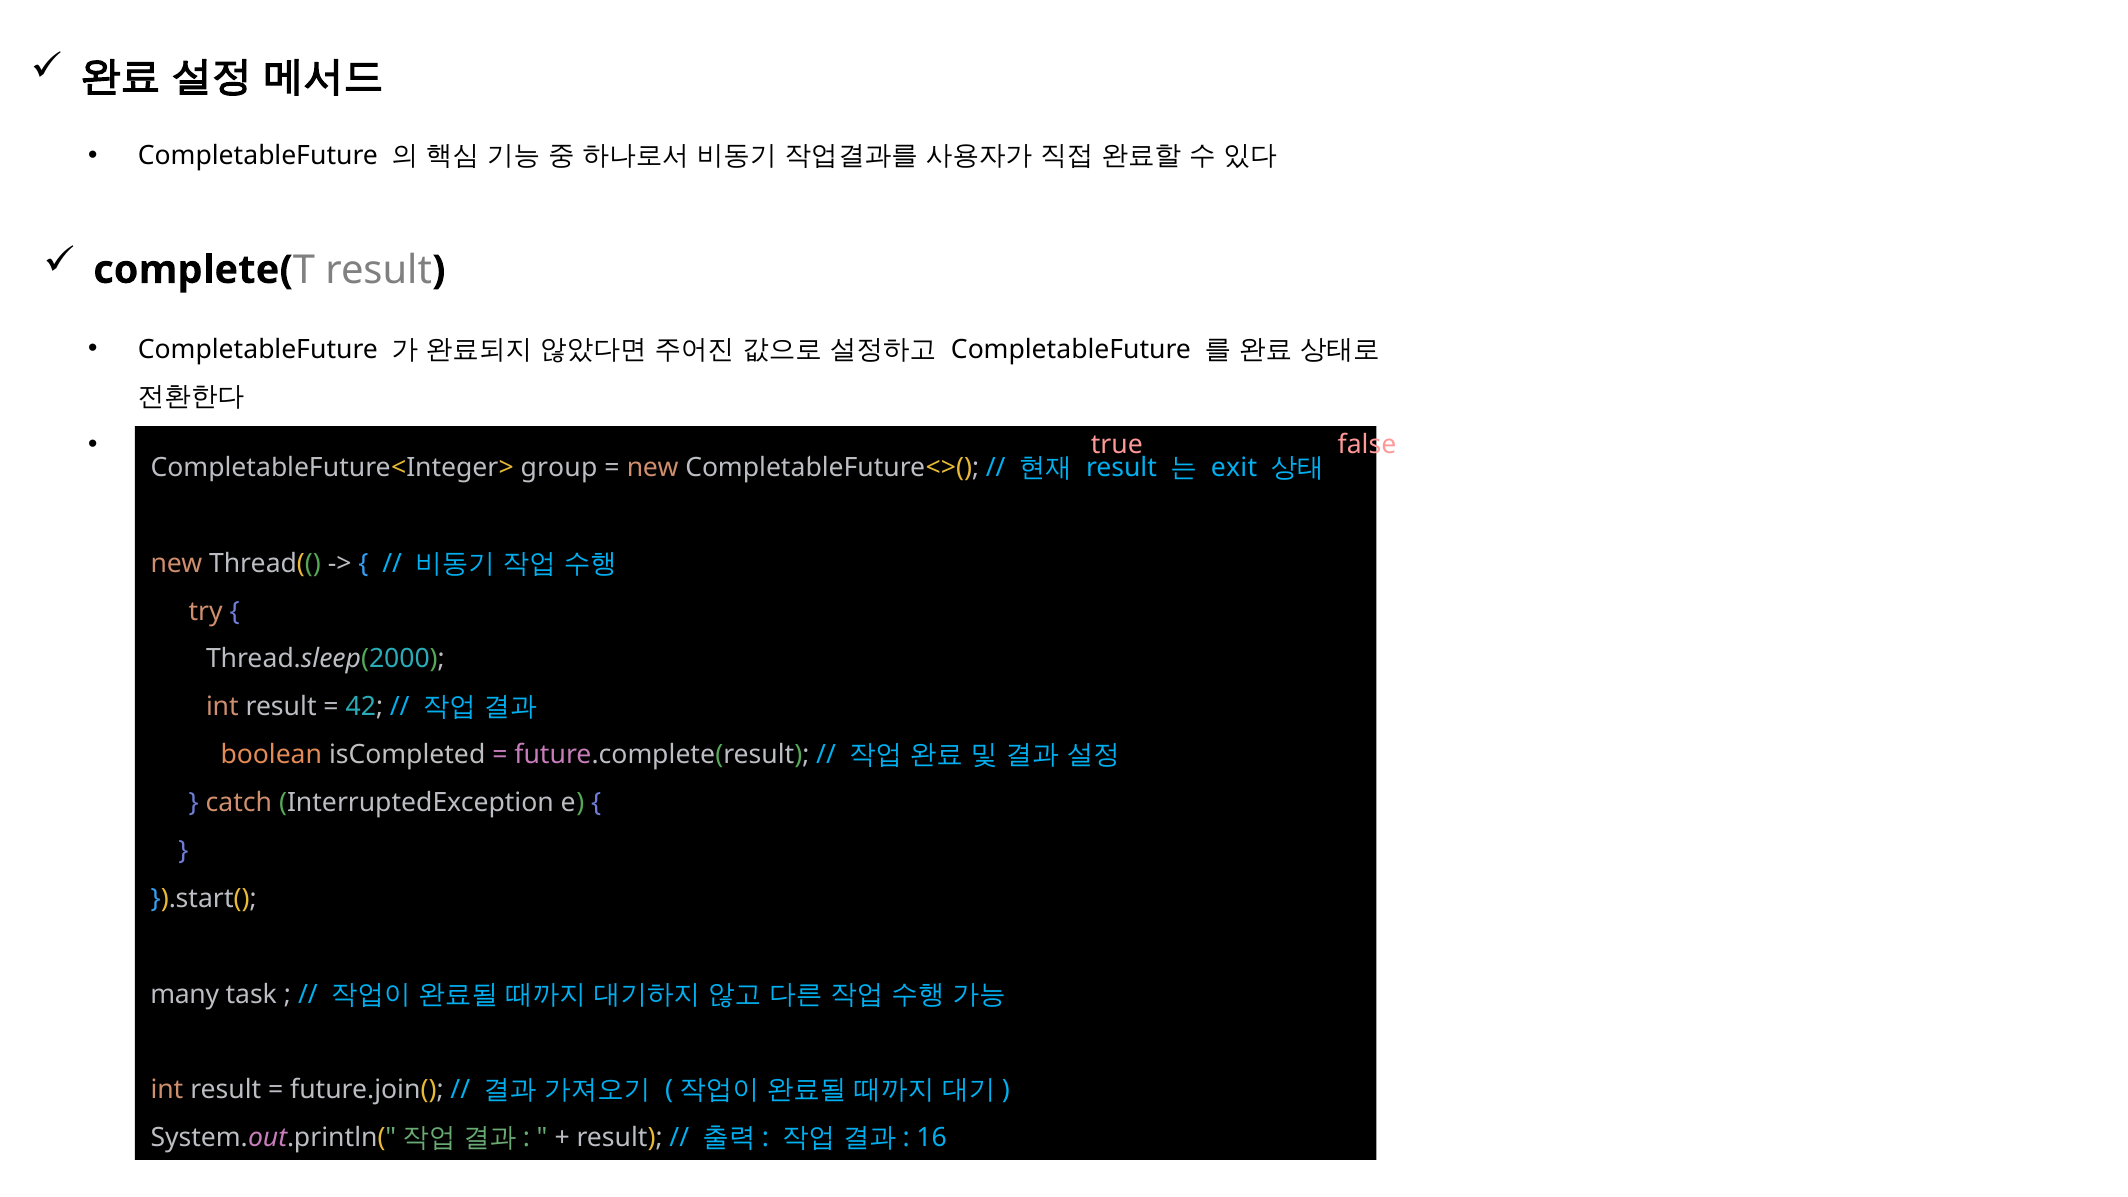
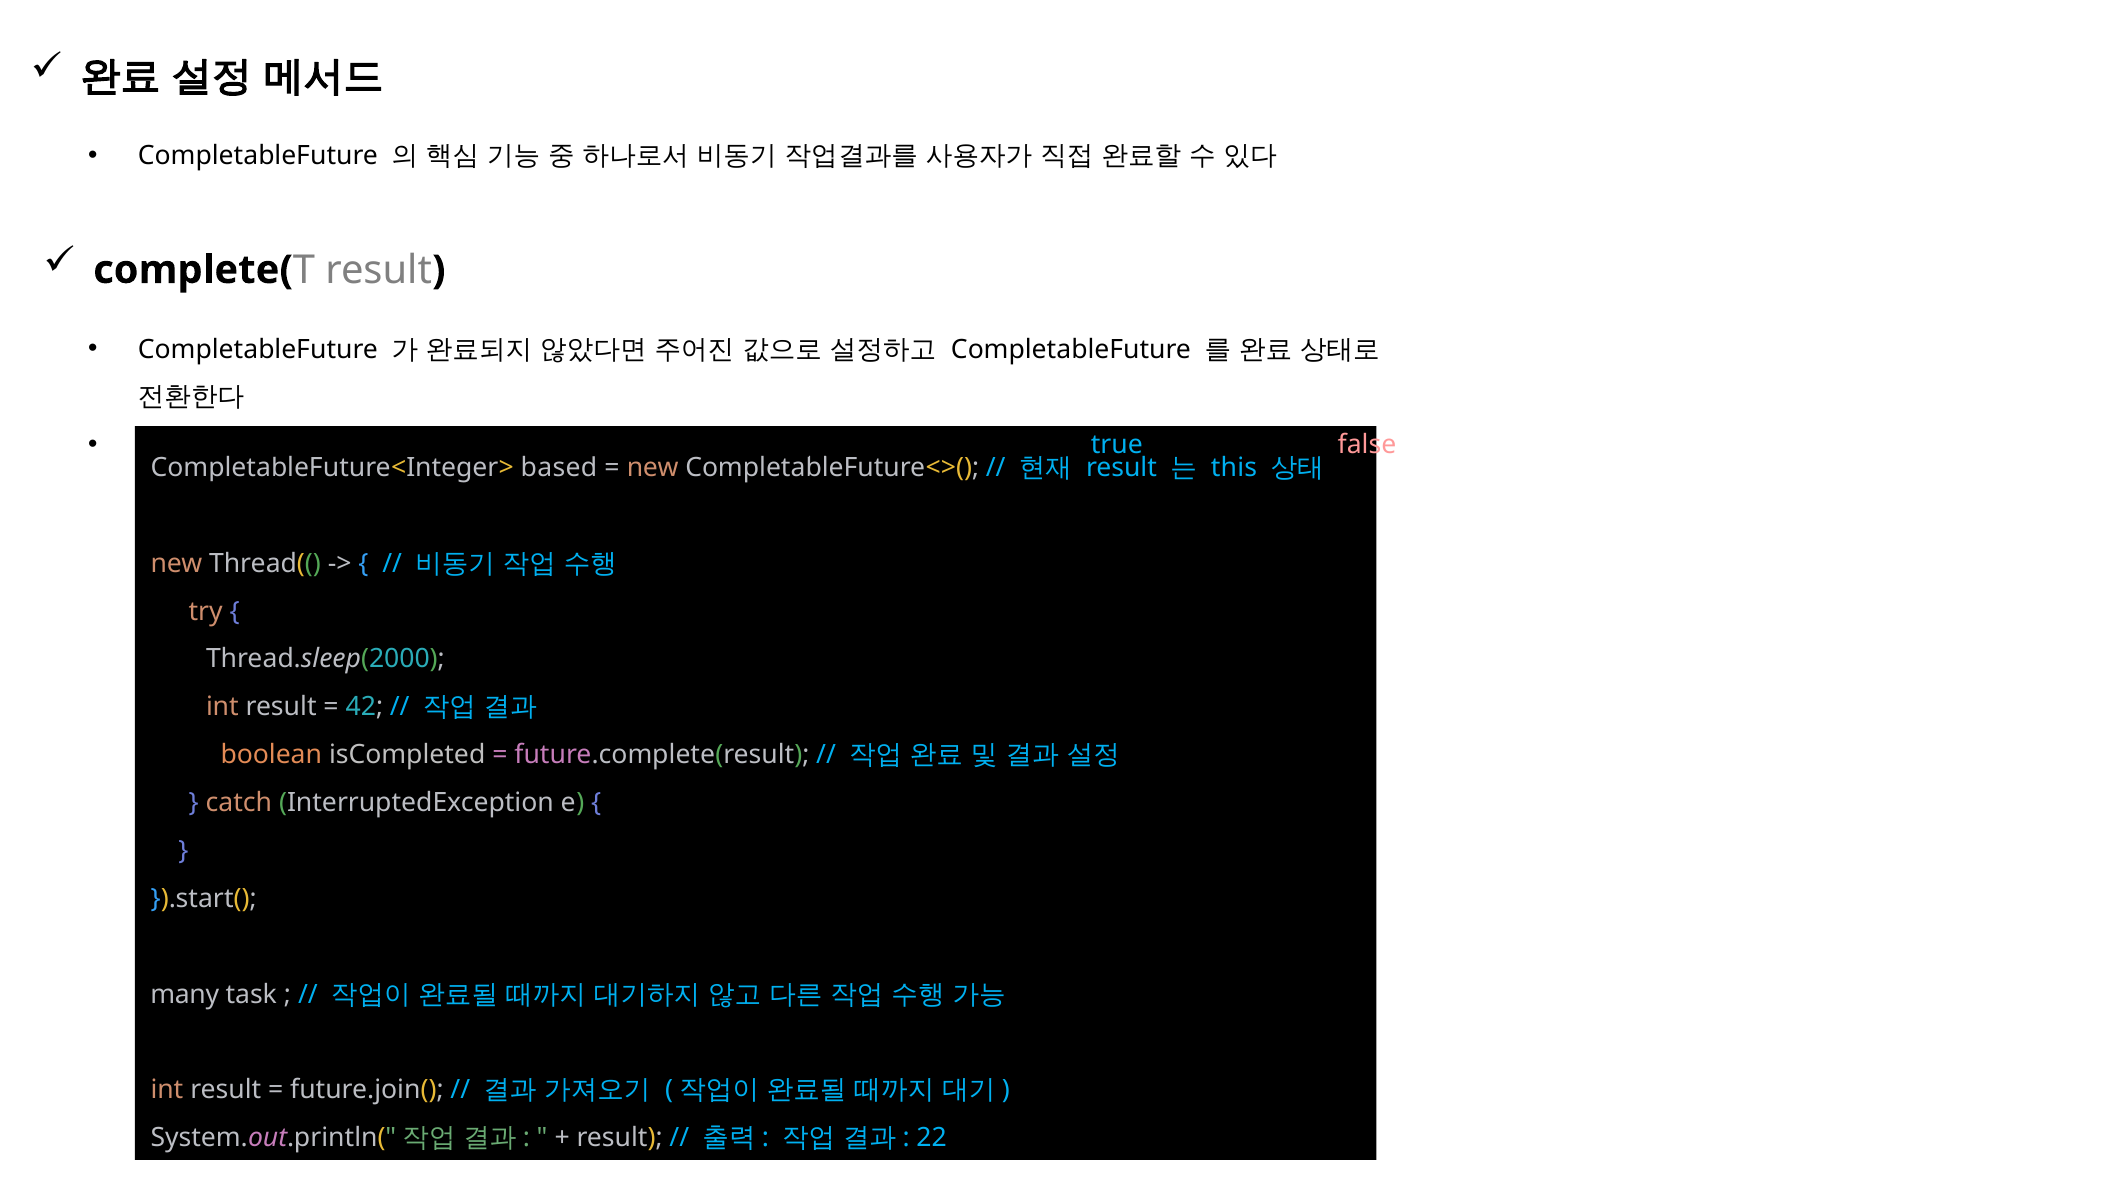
true colour: pink -> light blue (1117, 445)
group: group -> based (559, 468)
exit: exit -> this (1234, 468)
16: 16 -> 22 (932, 1138)
